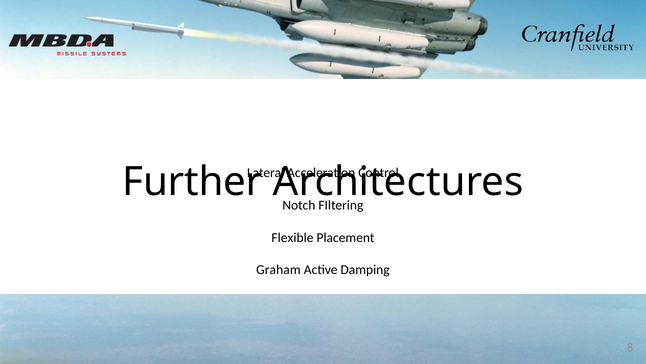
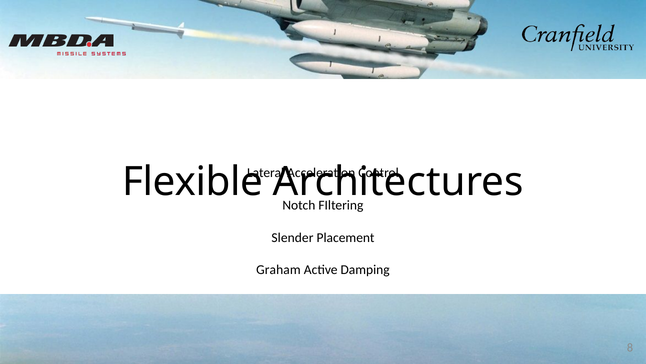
Further: Further -> Flexible (193, 181)
Flexible: Flexible -> Slender (292, 237)
